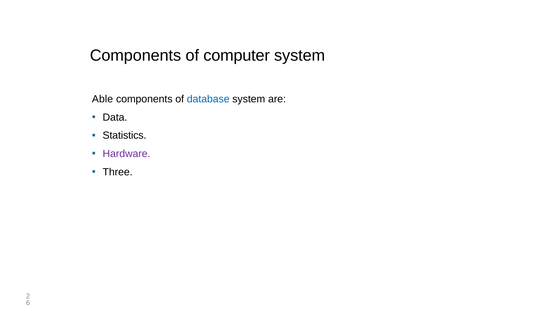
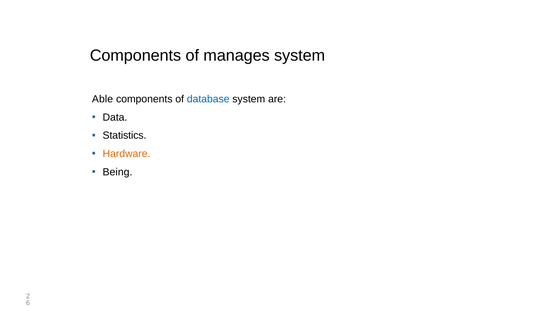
computer: computer -> manages (237, 56)
Hardware colour: purple -> orange (127, 154)
Three: Three -> Being (118, 172)
